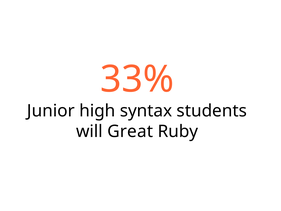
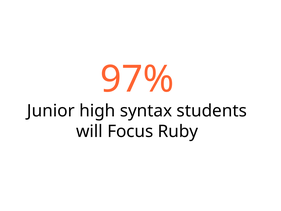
33%: 33% -> 97% (137, 79)
Great: Great -> Focus (130, 131)
